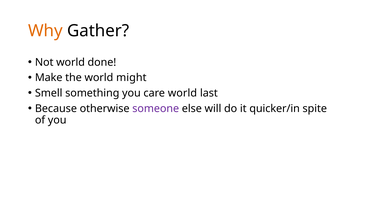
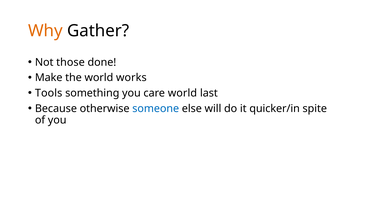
Not world: world -> those (70, 62)
might: might -> works (131, 78)
Smell: Smell -> Tools (49, 93)
someone colour: purple -> blue (156, 109)
